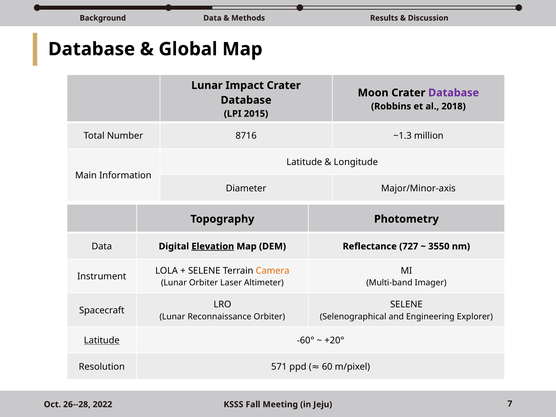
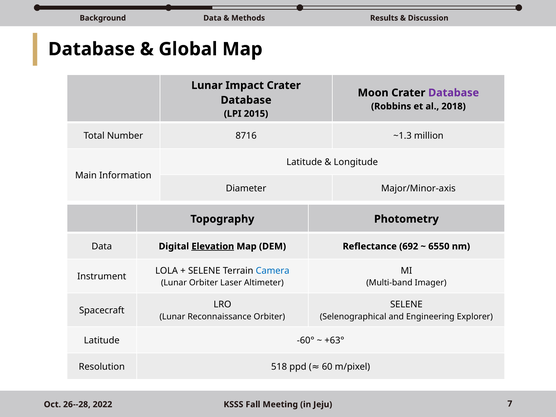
727: 727 -> 692 (409, 246)
3550: 3550 -> 6550 (439, 246)
Camera colour: orange -> blue (273, 271)
Latitude underline: present -> none (102, 341)
+20°: +20° -> +63° (334, 341)
571: 571 -> 518 (279, 367)
